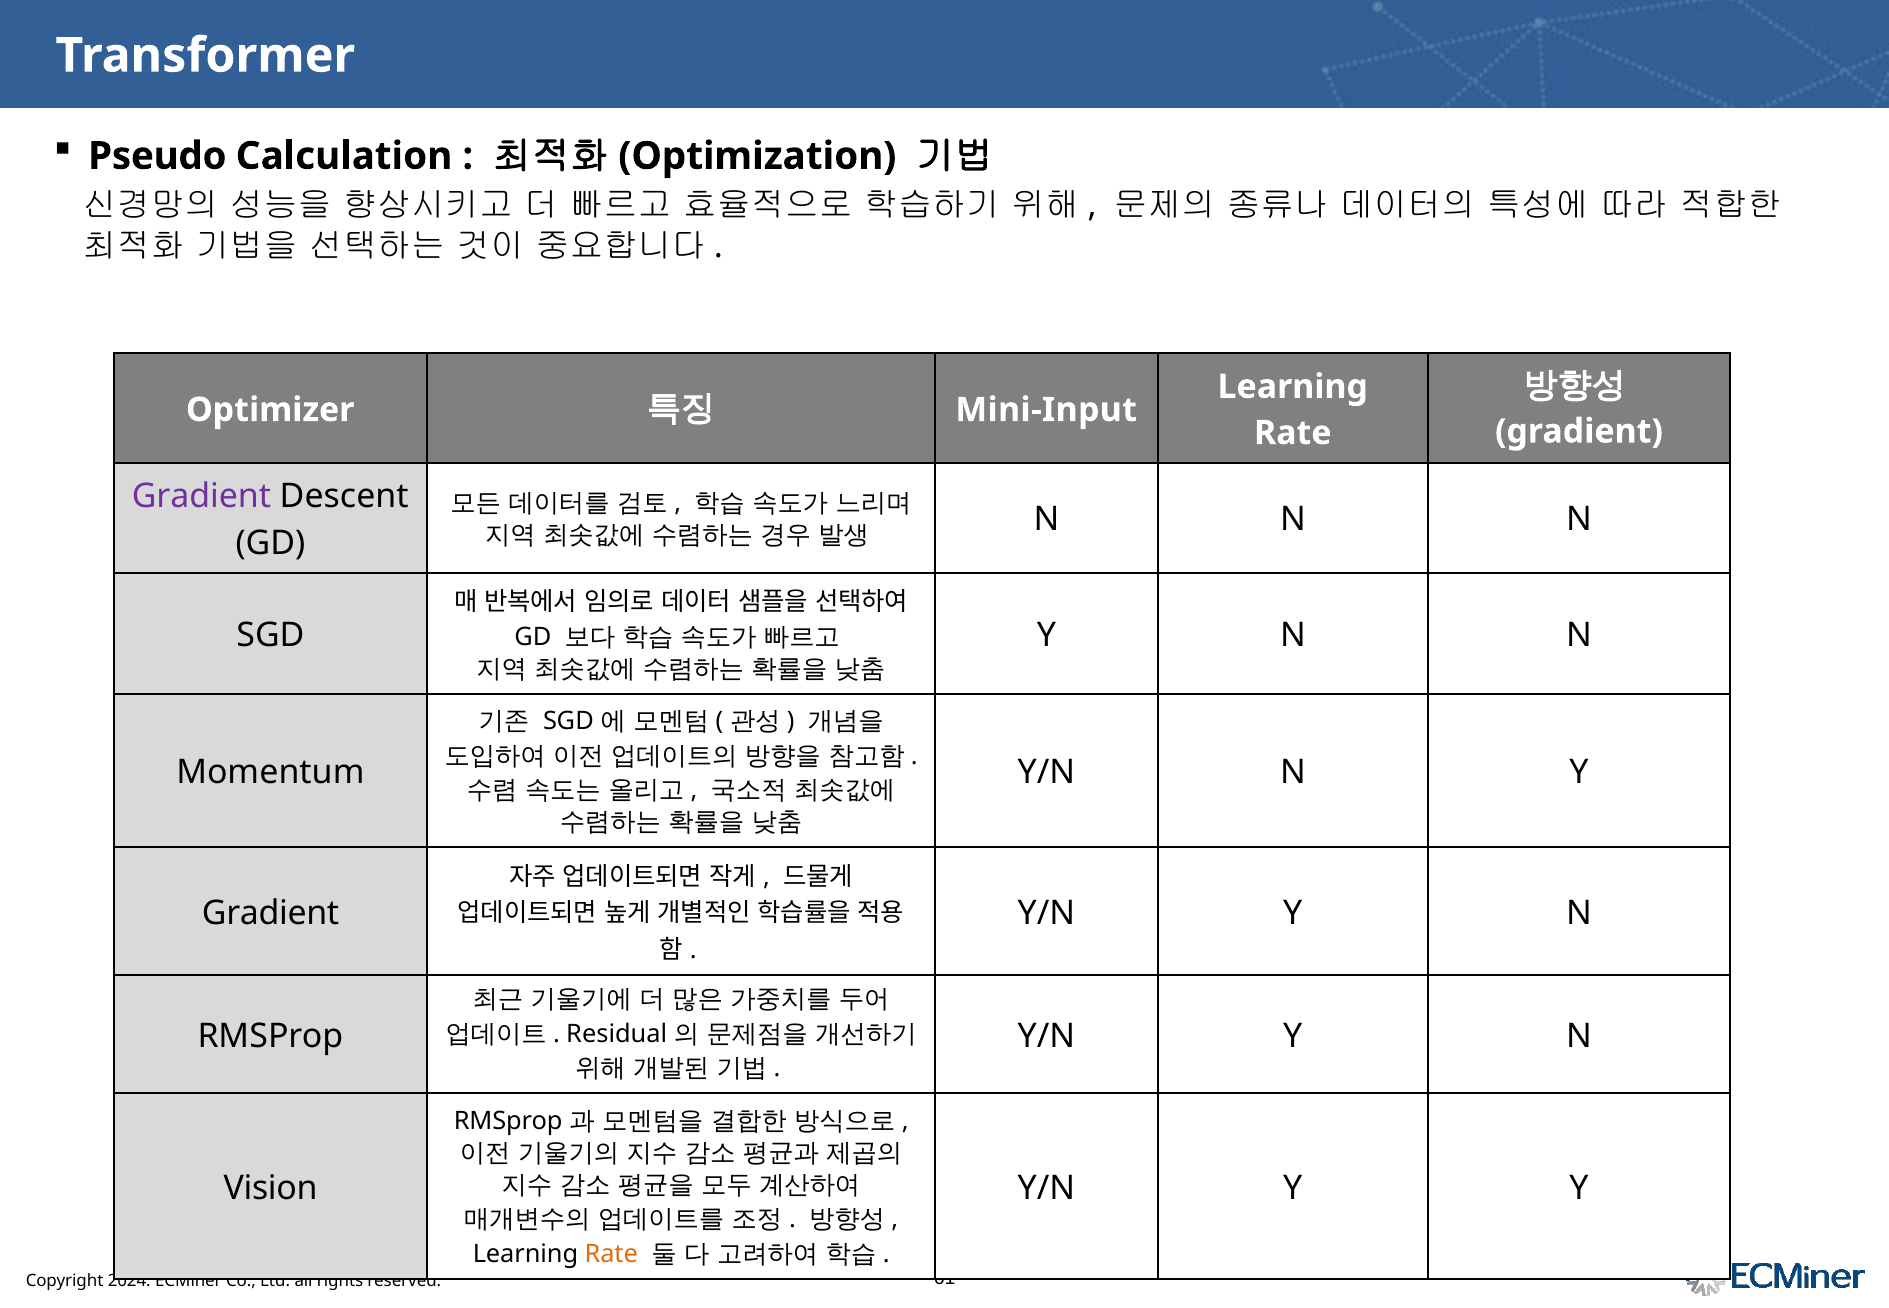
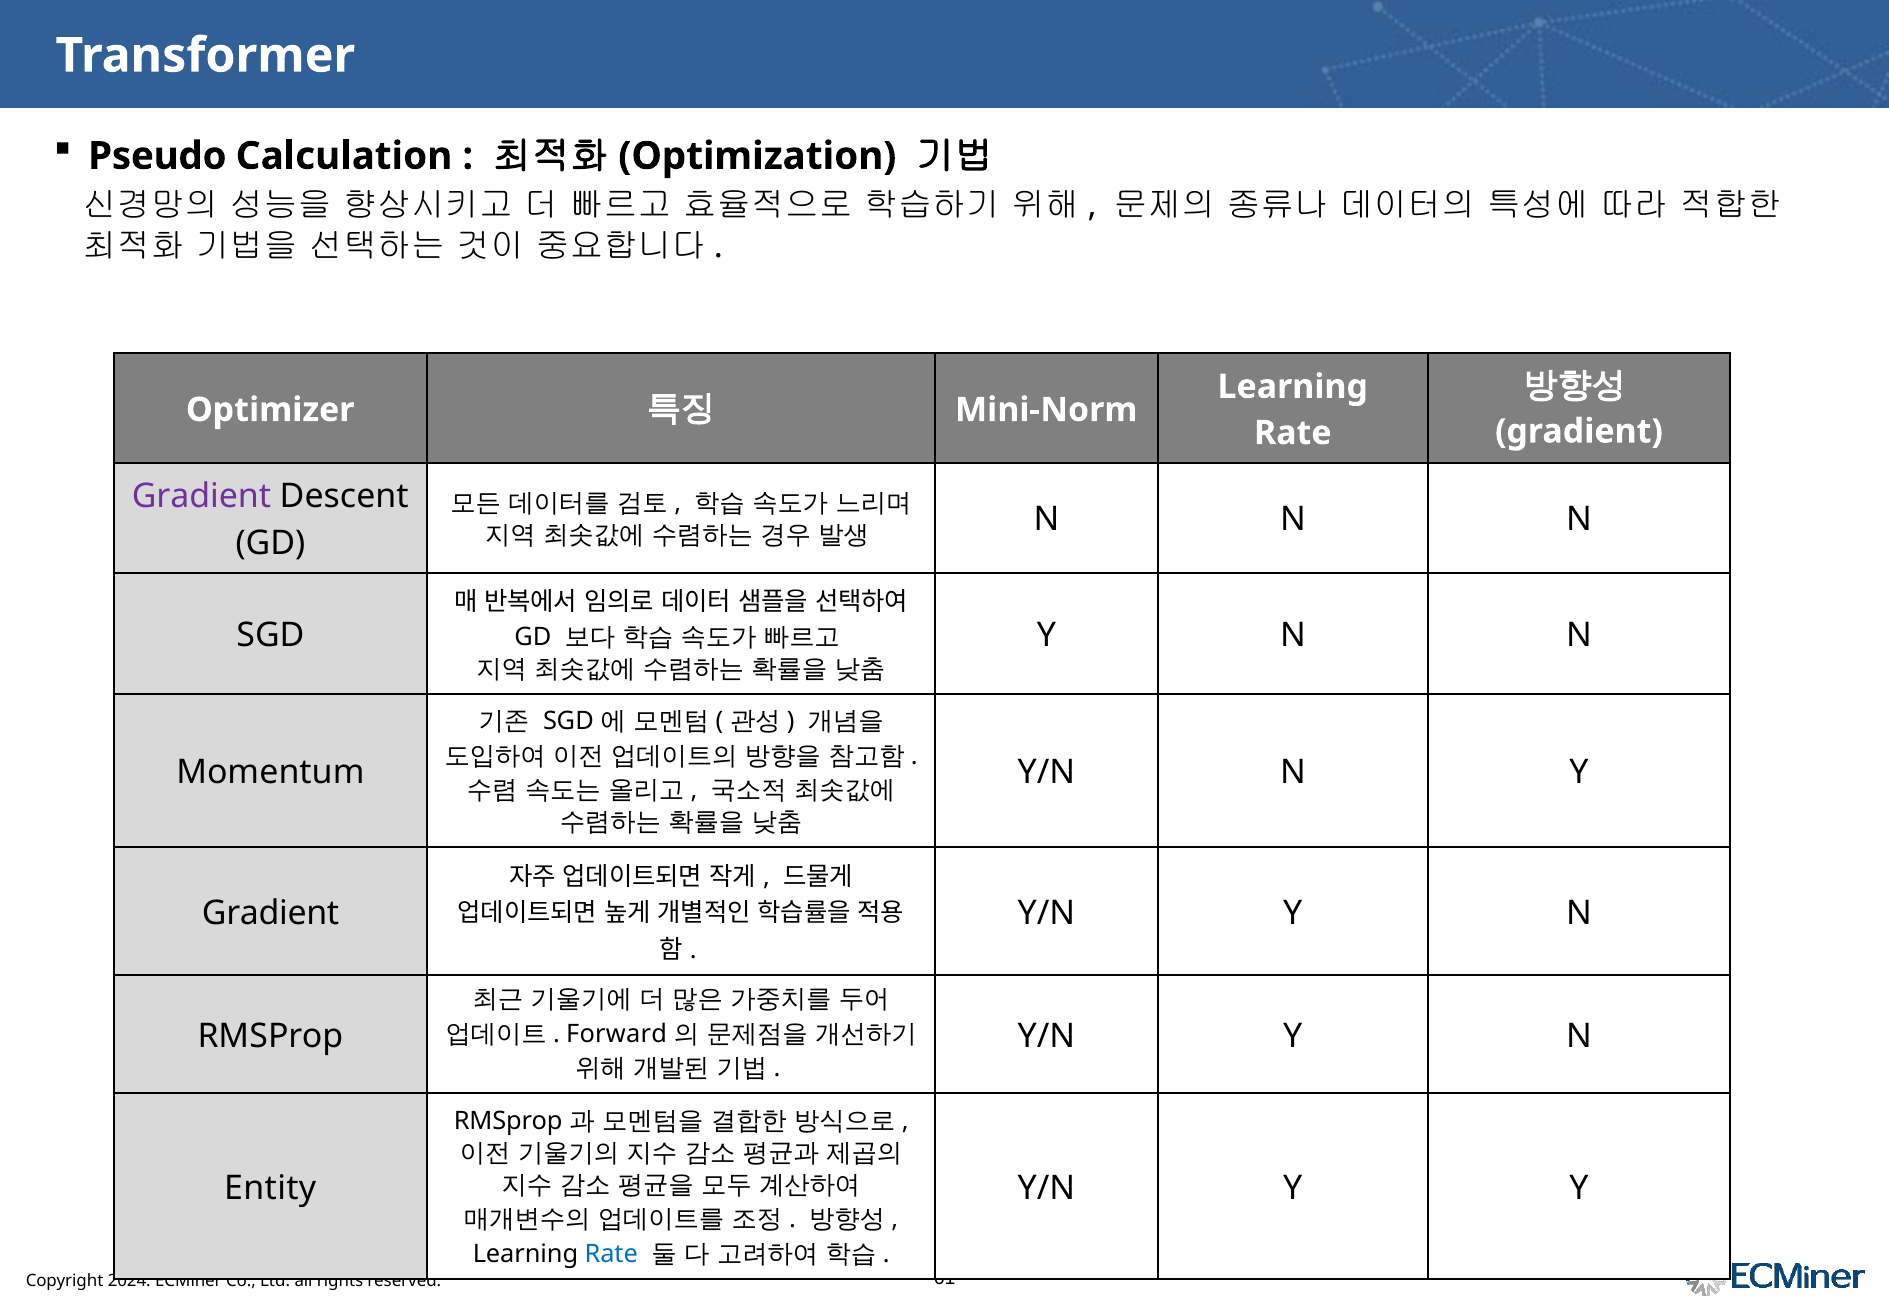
Mini-Input: Mini-Input -> Mini-Norm (1046, 410)
Residual: Residual -> Forward (617, 1034)
Vision: Vision -> Entity (270, 1188)
Rate colour: orange -> blue (611, 1254)
